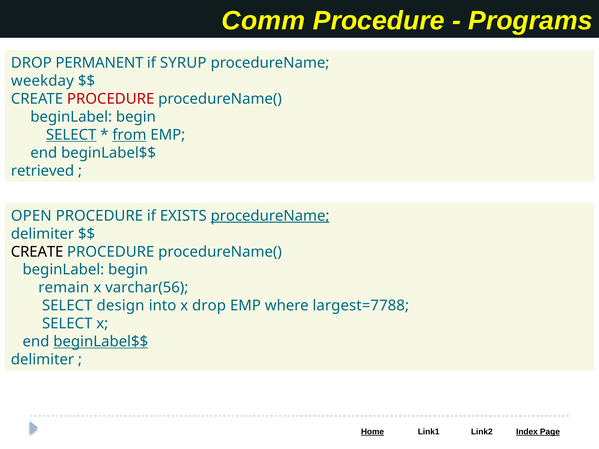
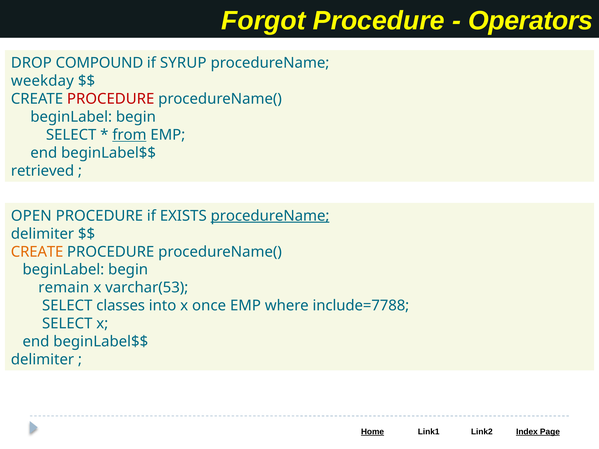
Comm: Comm -> Forgot (263, 21)
Programs: Programs -> Operators (531, 21)
PERMANENT: PERMANENT -> COMPOUND (99, 63)
SELECT underline: present -> none (71, 135)
CREATE colour: black -> orange (37, 252)
varchar(56: varchar(56 -> varchar(53 (147, 288)
design: design -> classes (121, 306)
x drop: drop -> once (209, 306)
largest=7788: largest=7788 -> include=7788 (361, 306)
beginLabel$$ underline: present -> none (101, 342)
